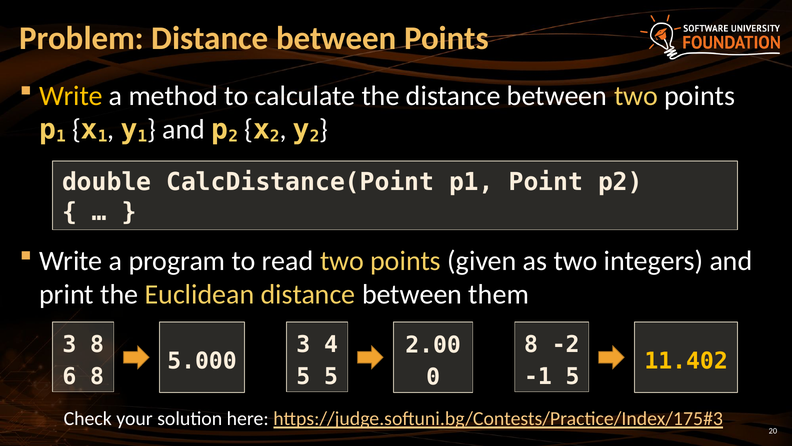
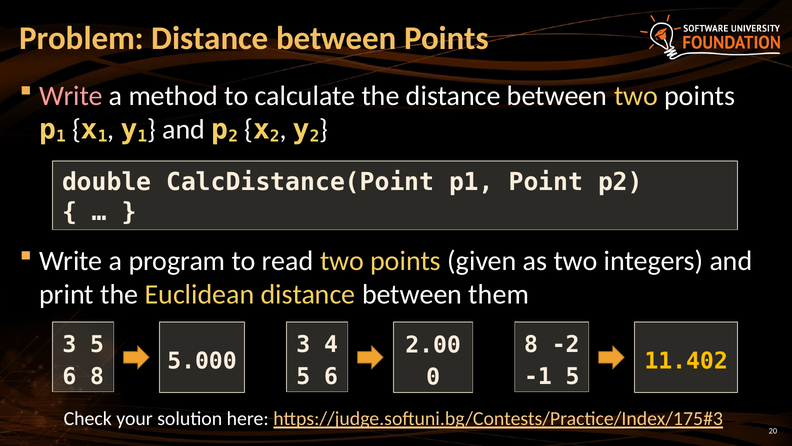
Write colour: yellow -> pink (71, 96)
3 8: 8 -> 5 (97, 344)
5: 5 -> 6 (331, 376)
